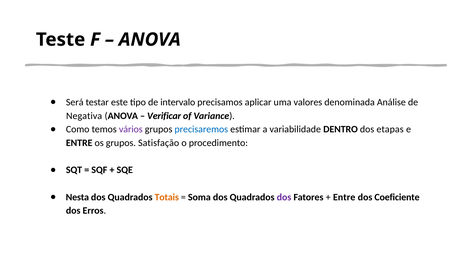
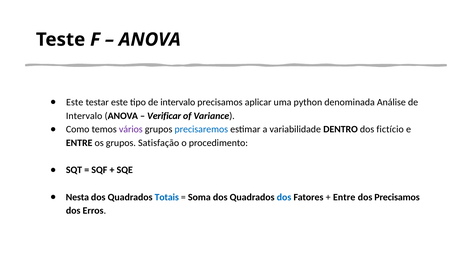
Será: Será -> Este (75, 102)
valores: valores -> python (308, 102)
Negativa: Negativa -> Intervalo (84, 116)
etapas: etapas -> fictício (390, 130)
Totais colour: orange -> blue (167, 197)
dos colour: purple -> blue (284, 197)
dos Coeficiente: Coeficiente -> Precisamos (397, 197)
